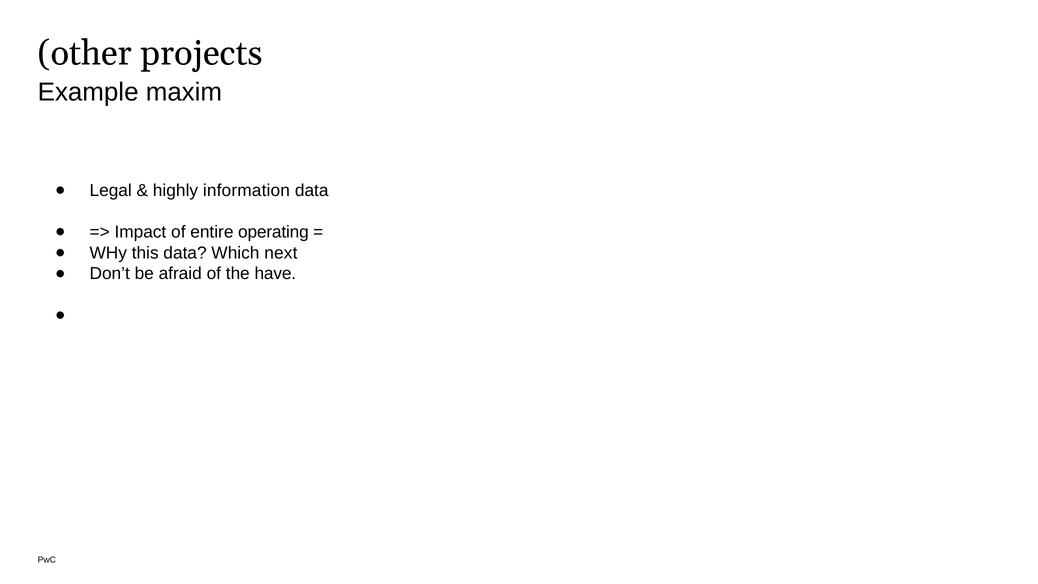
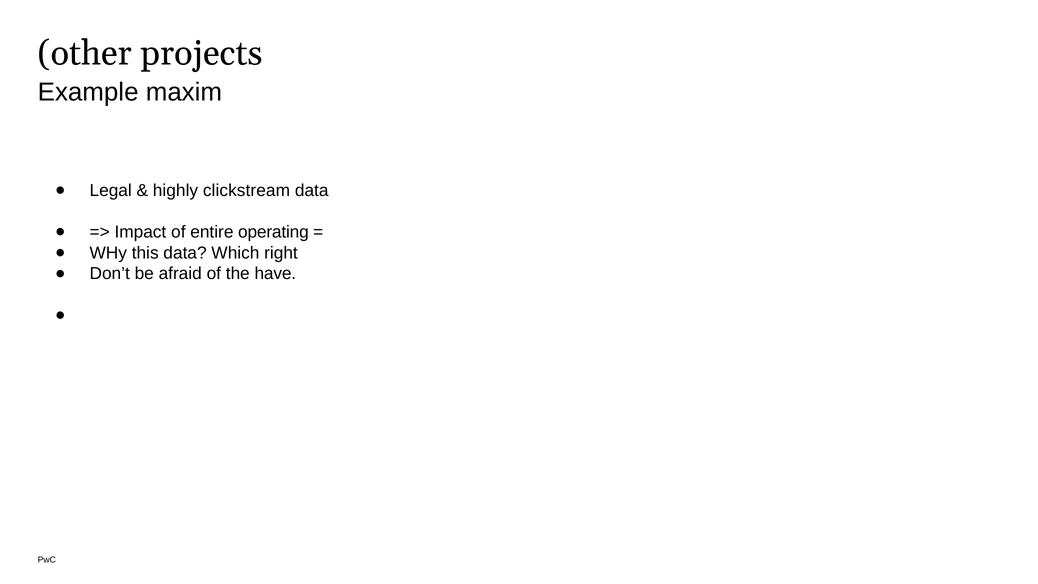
information: information -> clickstream (246, 191)
next: next -> right (281, 253)
